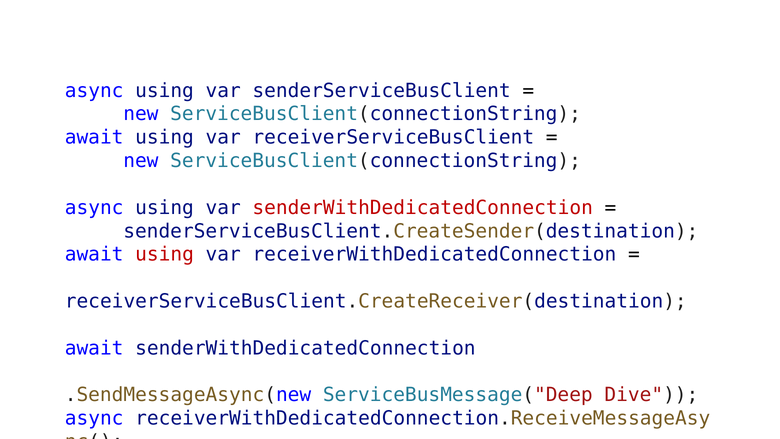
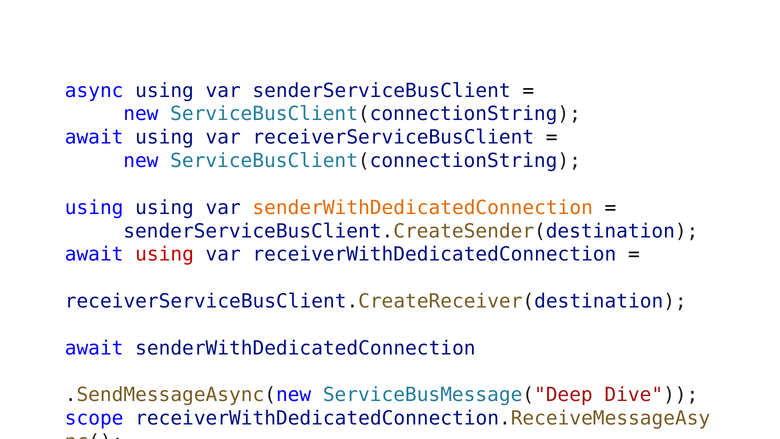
async: async -> using (94, 208)
senderWithDedicatedConnection colour: red -> orange (423, 208)
async: async -> scope (94, 418)
